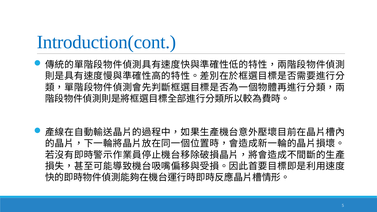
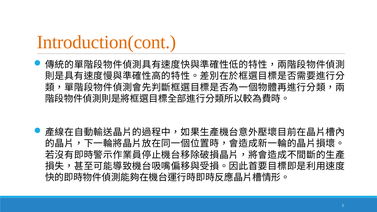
Introduction(cont colour: blue -> orange (107, 42)
